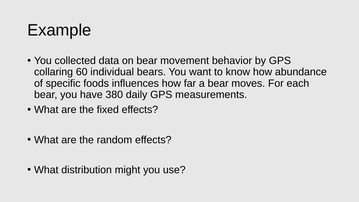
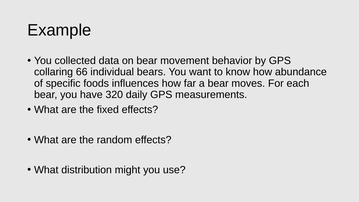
60: 60 -> 66 (82, 72)
380: 380 -> 320 (114, 95)
